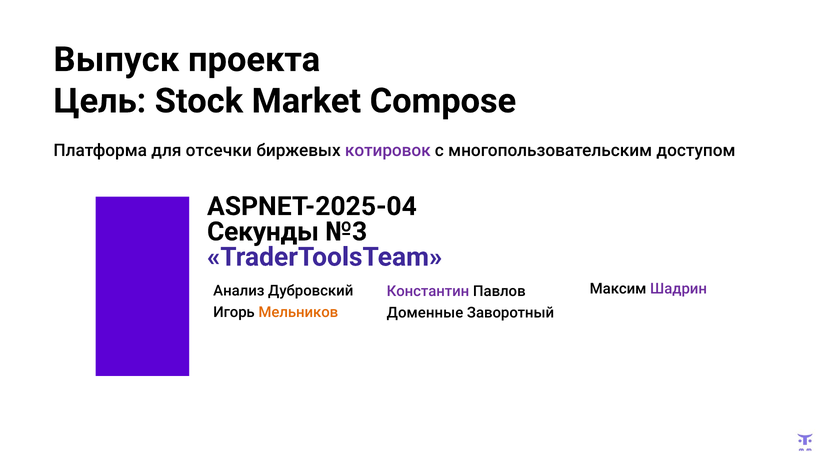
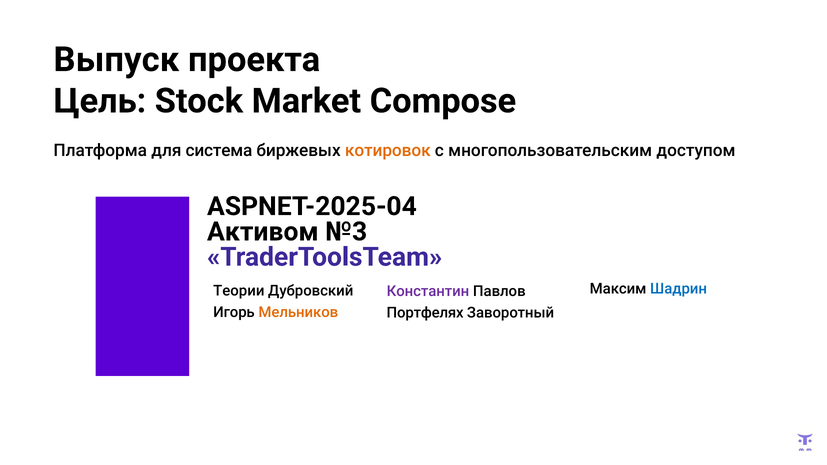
отсечки: отсечки -> система (219, 151)
котировок colour: purple -> orange (388, 151)
Секунды: Секунды -> Активом (263, 232)
Шадрин colour: purple -> blue (679, 289)
Анализ: Анализ -> Теории (239, 291)
Доменные: Доменные -> Портфелях (425, 313)
